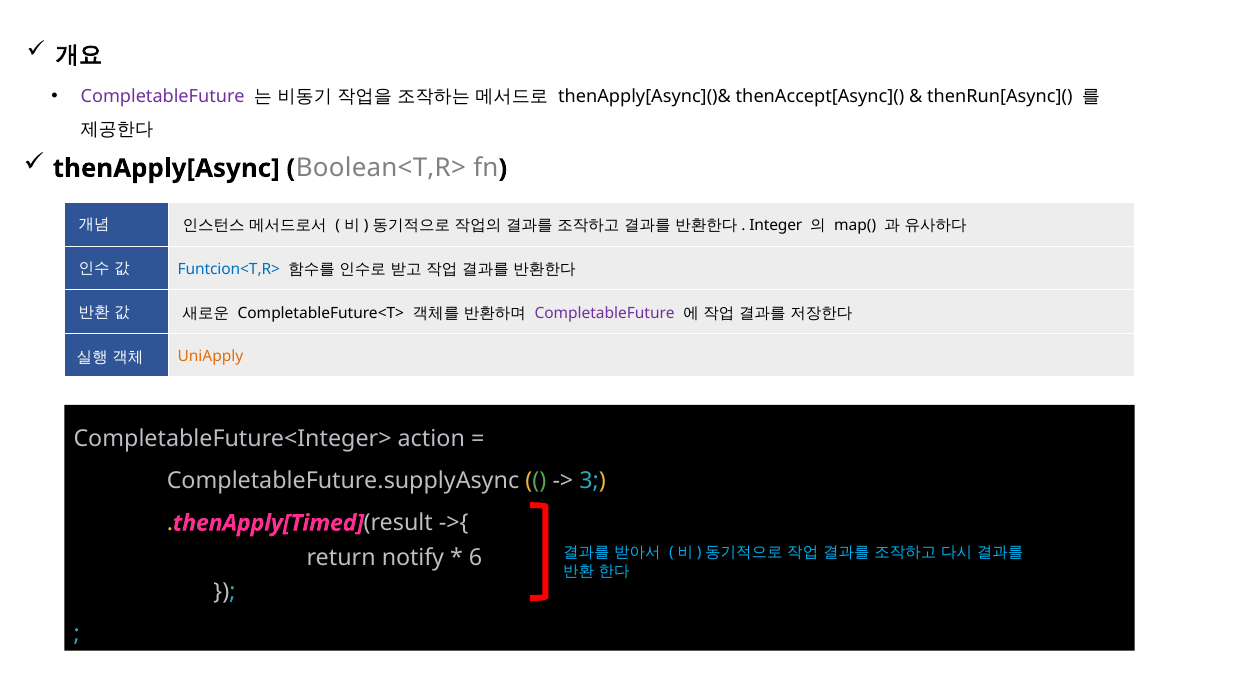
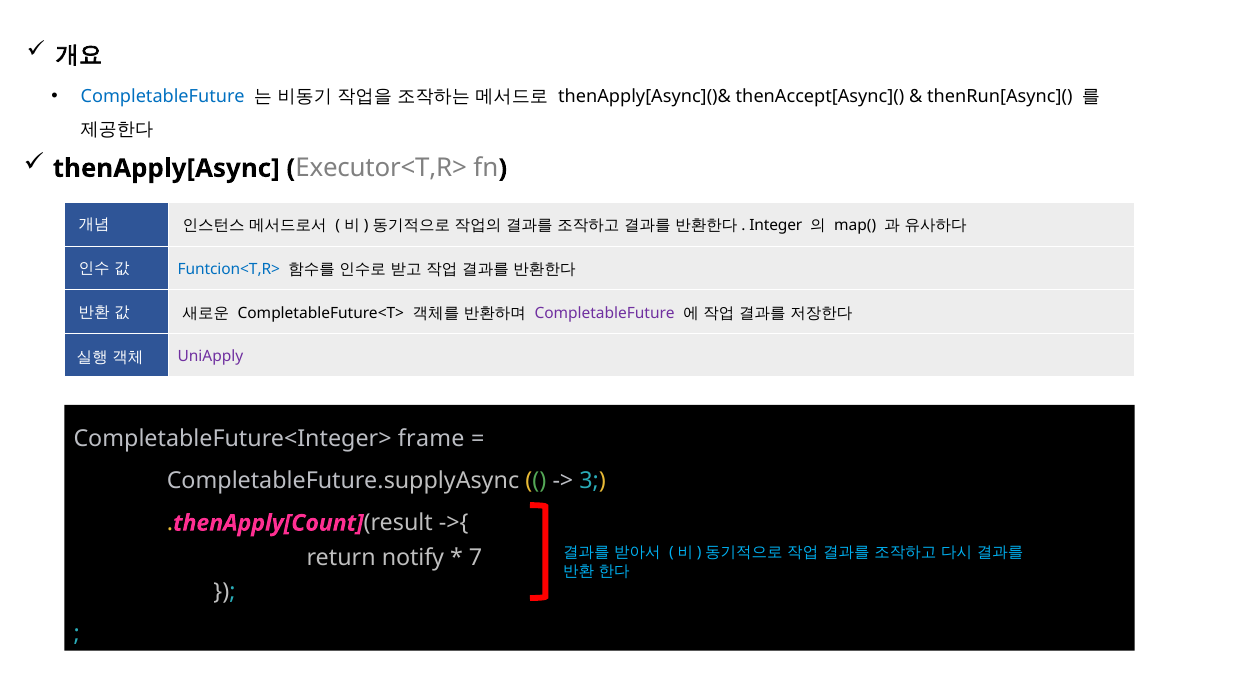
CompletableFuture colour: purple -> blue (163, 97)
Boolean<T,R>: Boolean<T,R> -> Executor<T,R> (381, 168)
UniApply colour: orange -> purple (210, 357)
action: action -> frame (431, 439)
thenApply[Timed: thenApply[Timed -> thenApply[Count (268, 523)
6: 6 -> 7 (476, 558)
